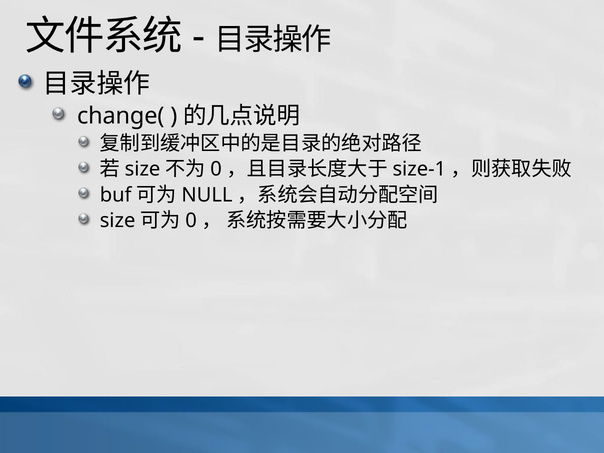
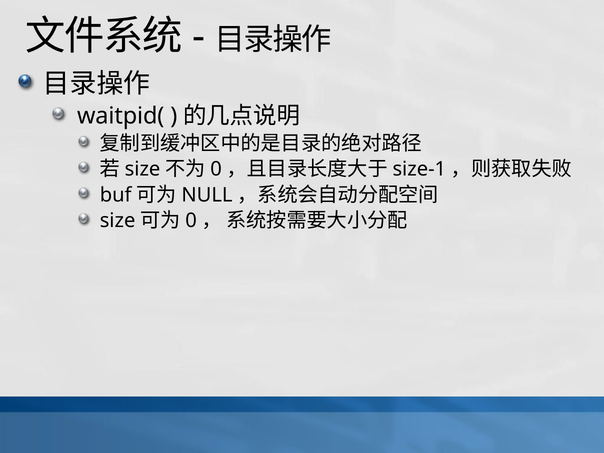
change(: change( -> waitpid( (121, 116)
